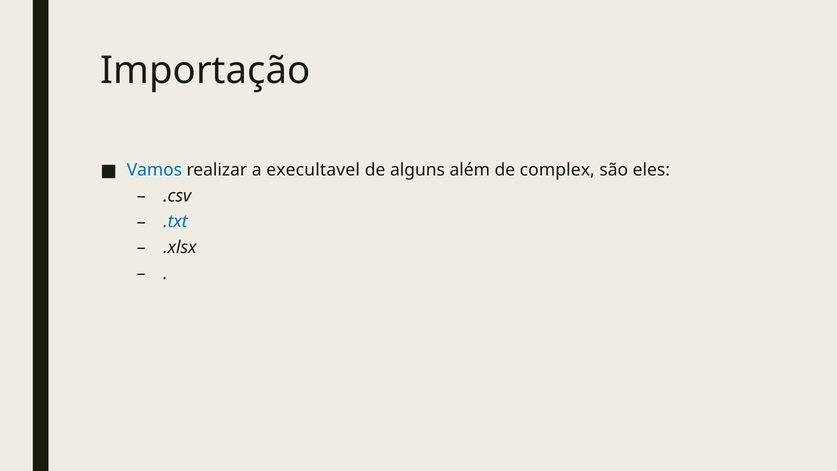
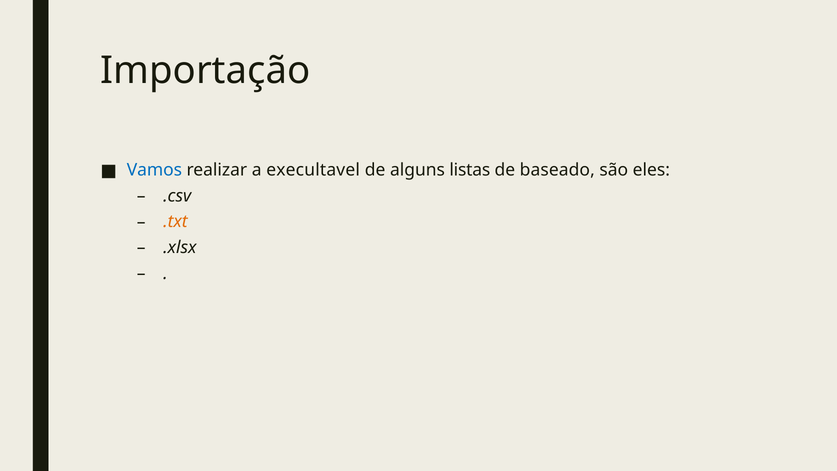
além: além -> listas (470, 170)
complex: complex -> baseado (557, 170)
.txt colour: blue -> orange (175, 222)
